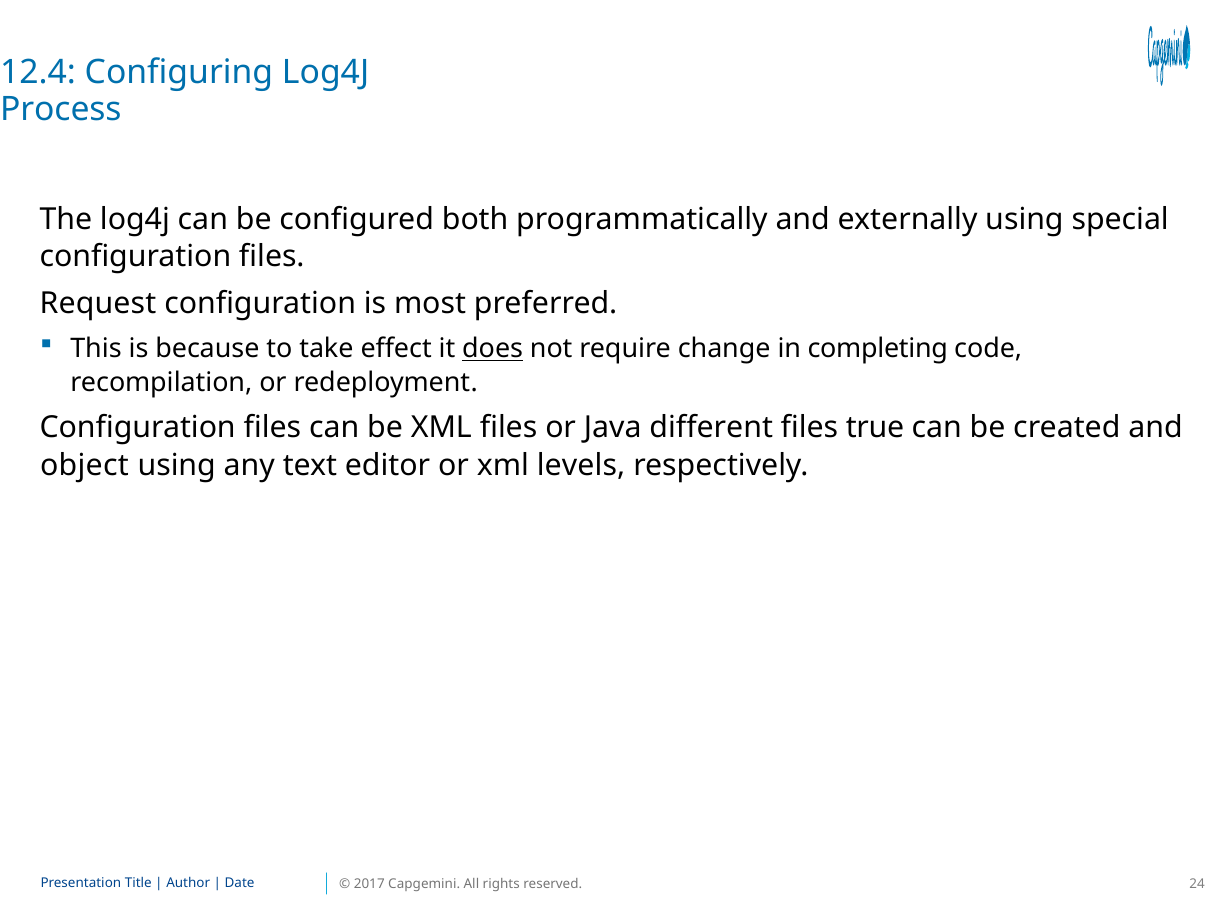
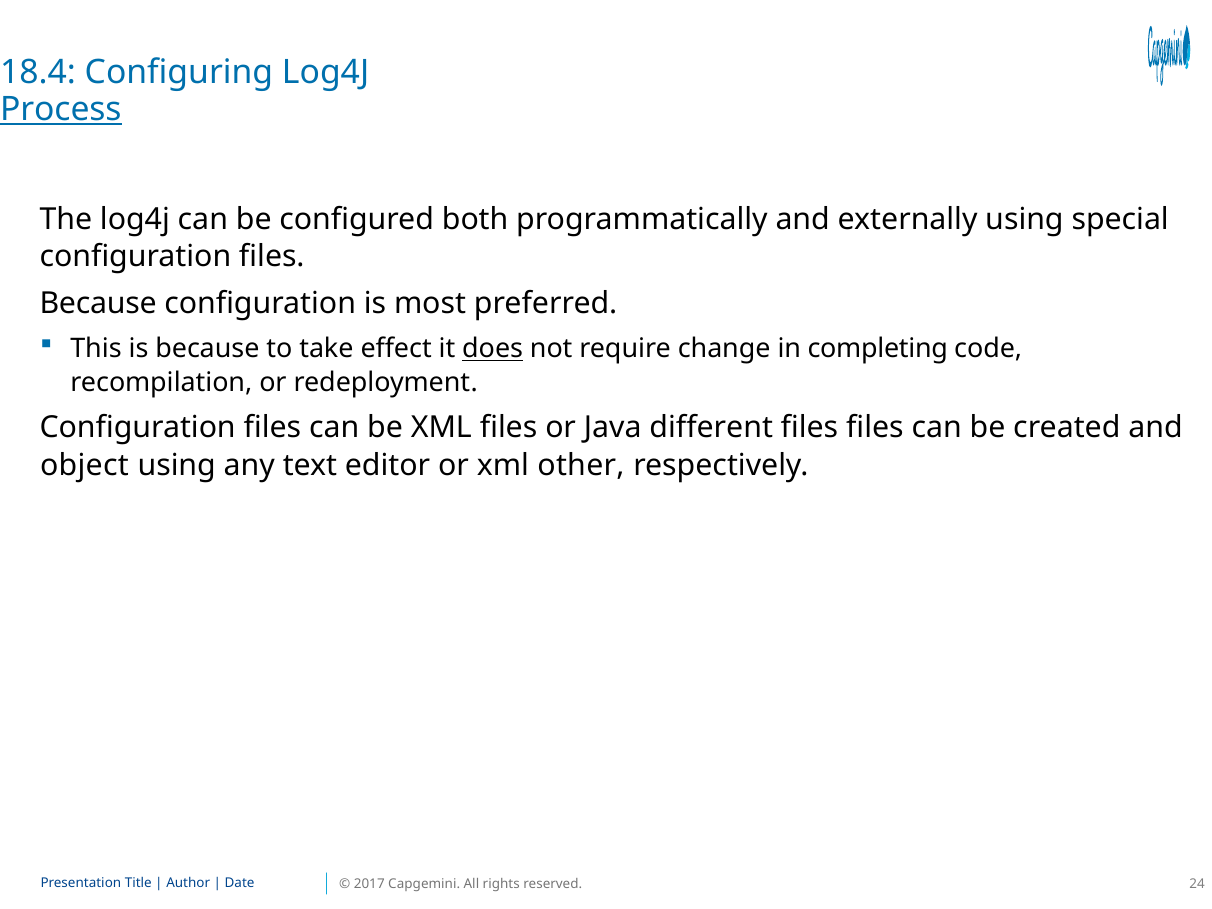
12.4: 12.4 -> 18.4 (38, 73)
Process underline: none -> present (61, 109)
Request: Request -> Because (98, 303)
files true: true -> files (875, 428)
levels: levels -> other (581, 465)
